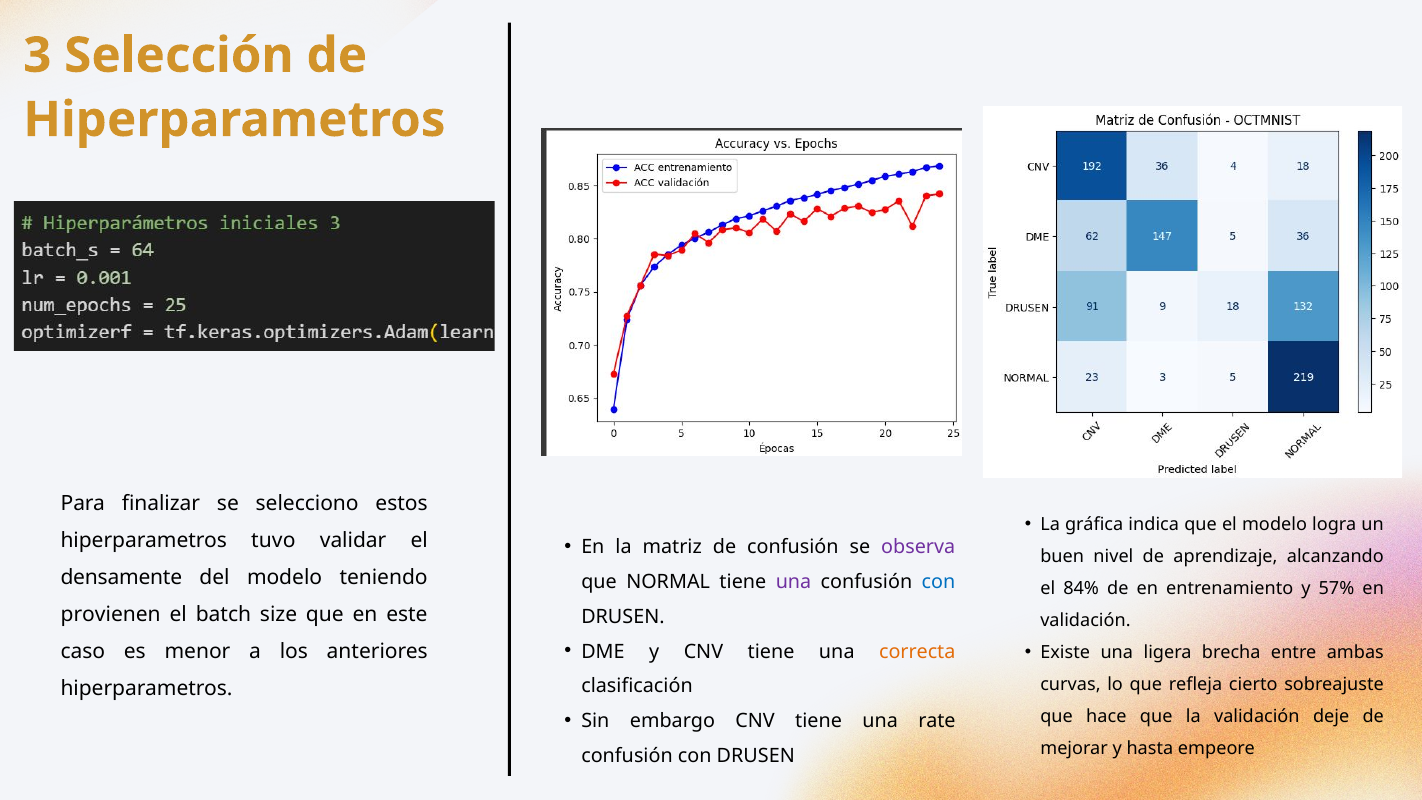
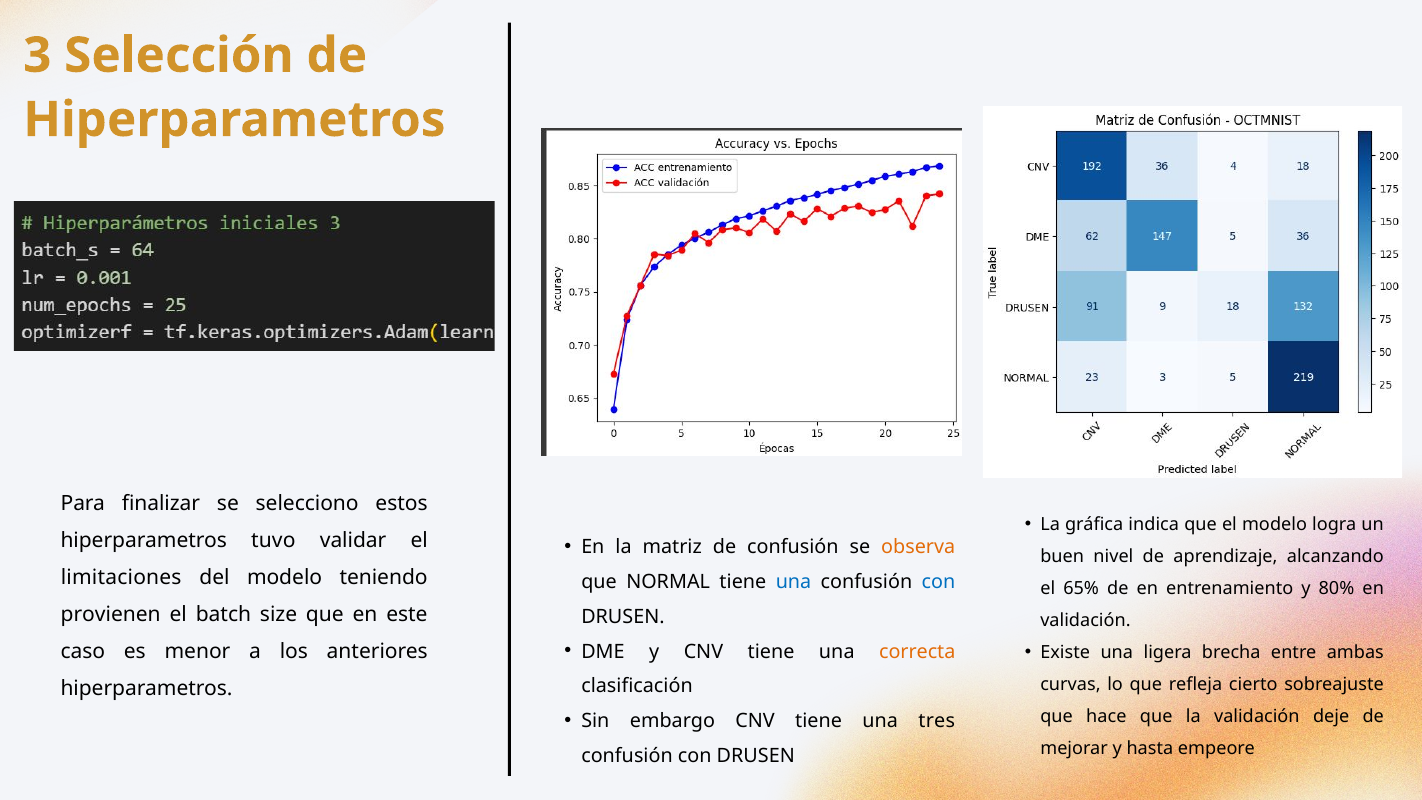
observa colour: purple -> orange (918, 547)
densamente: densamente -> limitaciones (121, 578)
una colour: purple -> blue (794, 582)
84%: 84% -> 65% (1081, 588)
57%: 57% -> 80% (1336, 588)
rate: rate -> tres (937, 721)
